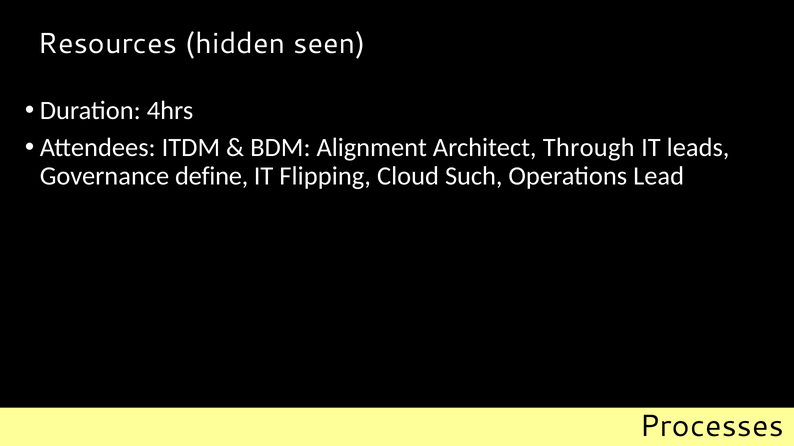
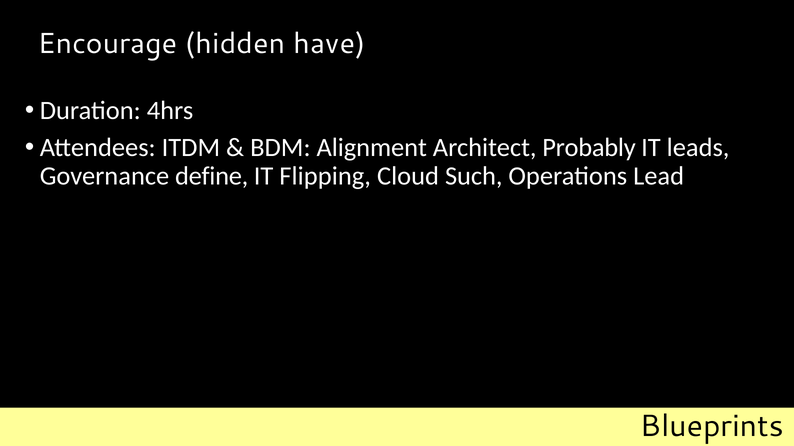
Resources: Resources -> Encourage (107, 44)
seen: seen -> have (330, 44)
Through: Through -> Probably (589, 148)
Processes: Processes -> Blueprints (712, 427)
